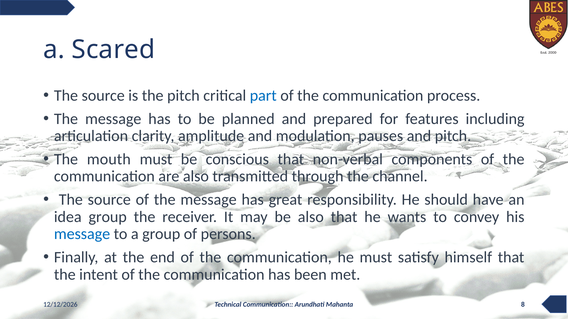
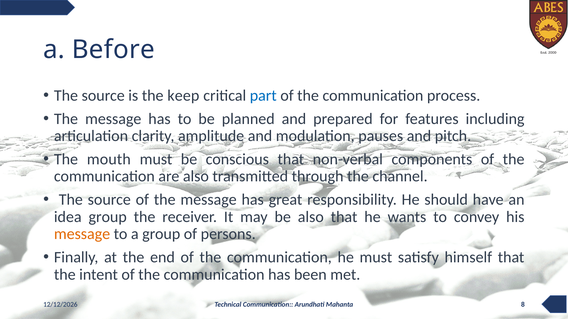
Scared: Scared -> Before (113, 50)
the pitch: pitch -> keep (183, 96)
message colour: blue -> orange (82, 234)
